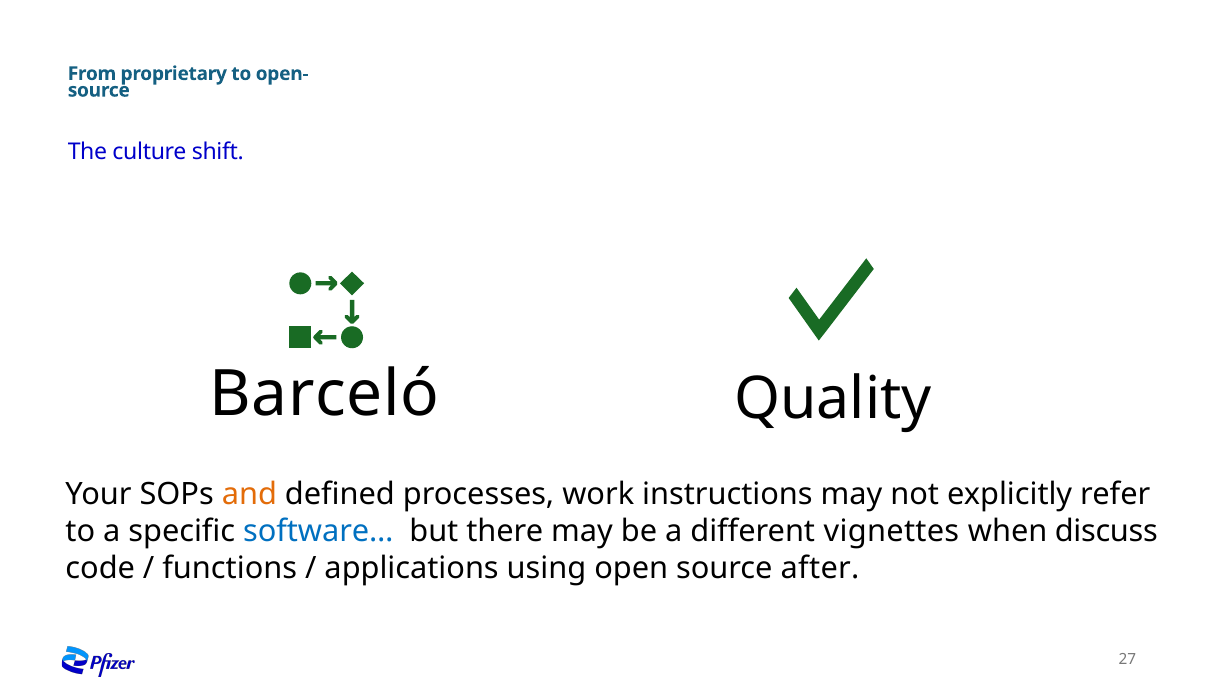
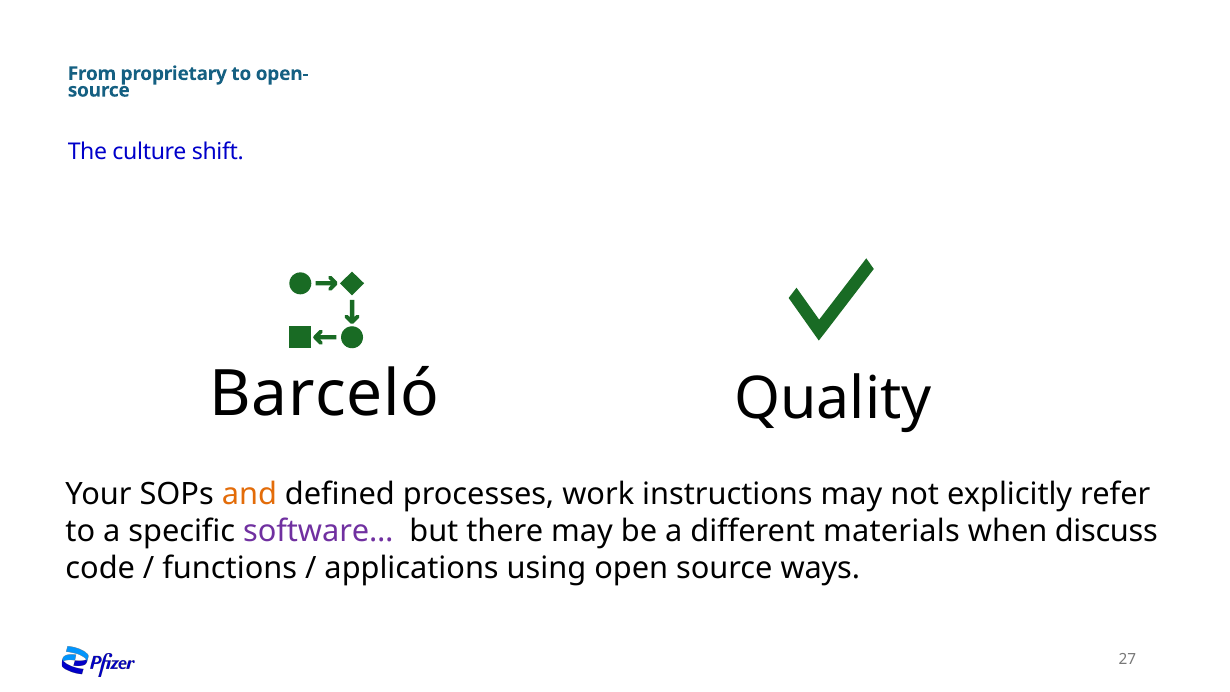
software… colour: blue -> purple (318, 531)
vignettes: vignettes -> materials (891, 531)
after: after -> ways (820, 568)
